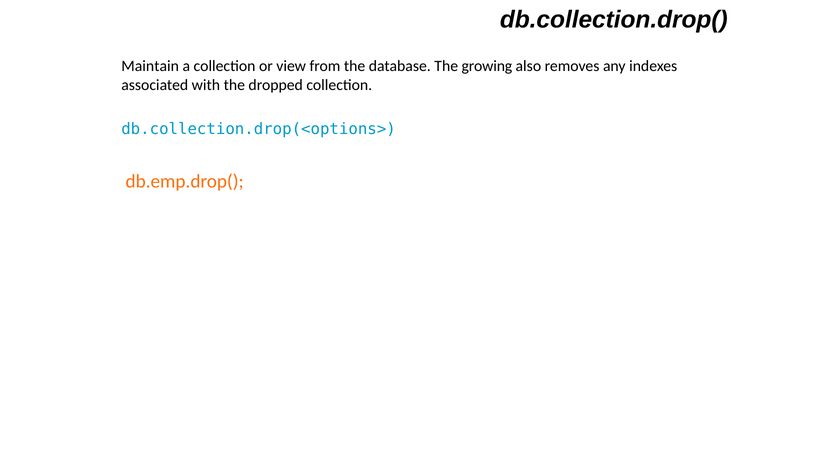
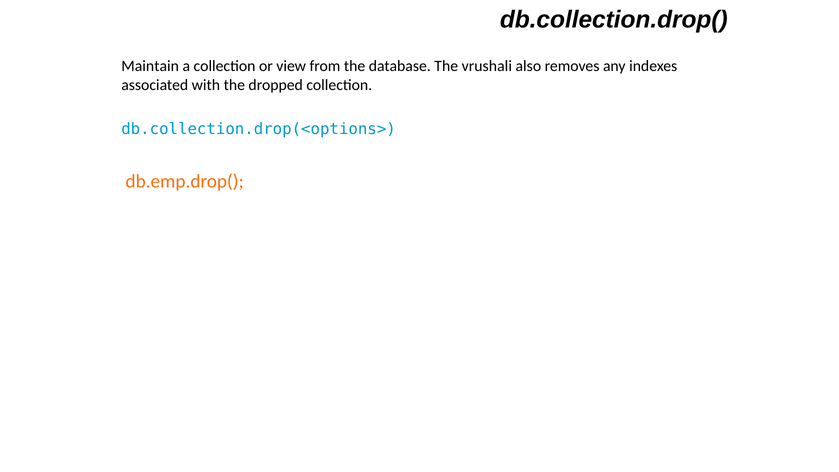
growing: growing -> vrushali (487, 66)
